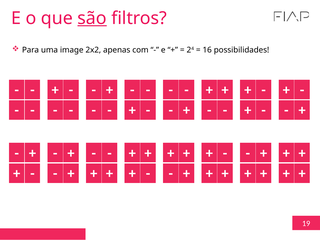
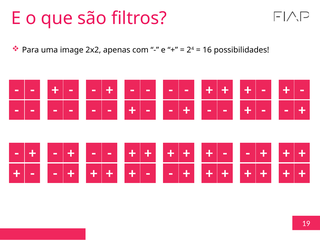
são underline: present -> none (92, 18)
